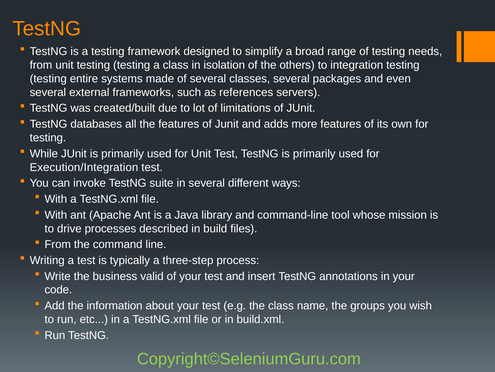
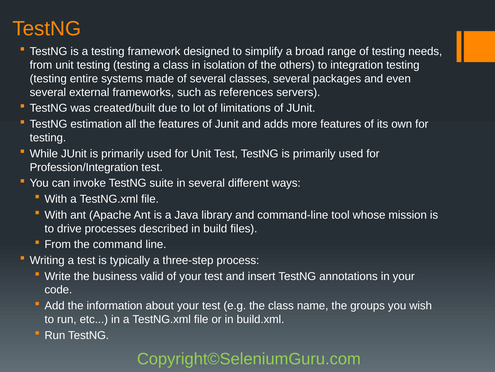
databases: databases -> estimation (96, 124)
Execution/Integration: Execution/Integration -> Profession/Integration (84, 167)
